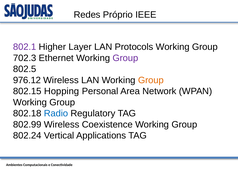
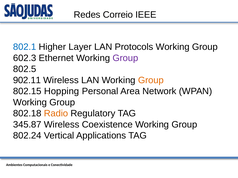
Próprio: Próprio -> Correio (118, 15)
802.1 colour: purple -> blue (25, 47)
702.3: 702.3 -> 602.3 (25, 58)
976.12: 976.12 -> 902.11 (27, 80)
Radio colour: blue -> orange (56, 114)
802.99: 802.99 -> 345.87 (27, 125)
